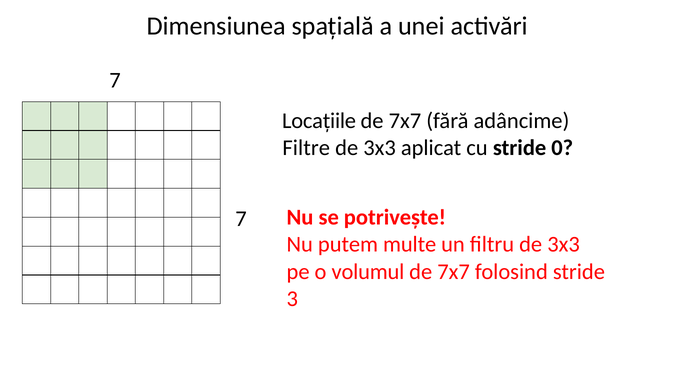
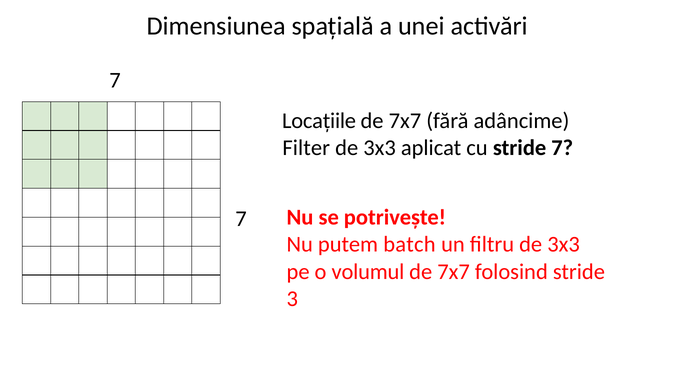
Filtre: Filtre -> Filter (306, 148)
stride 0: 0 -> 7 (562, 148)
multe: multe -> batch (409, 244)
